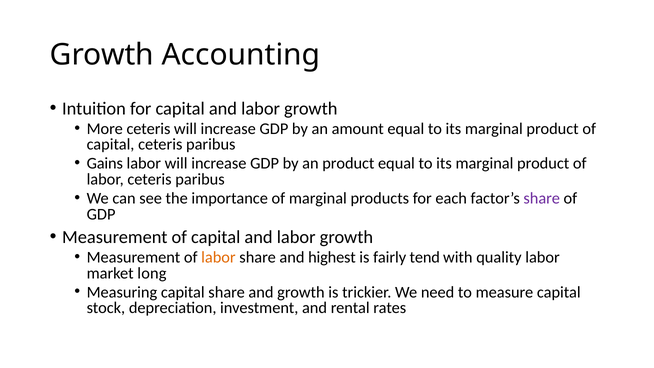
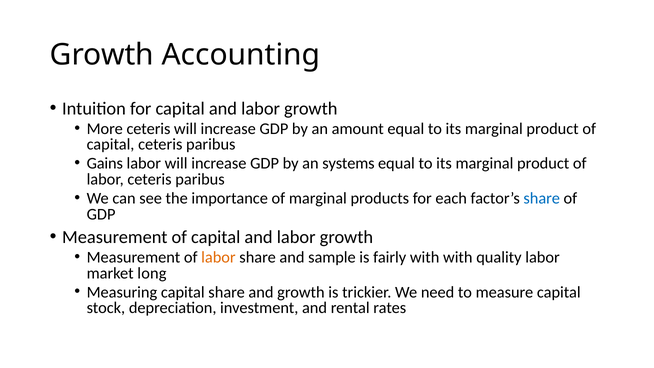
an product: product -> systems (348, 163)
share colour: purple -> blue (542, 198)
highest: highest -> sample (332, 257)
fairly tend: tend -> with (425, 257)
